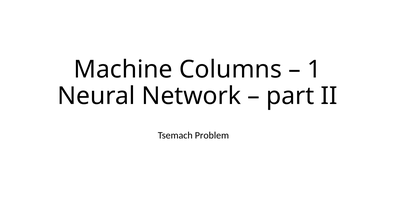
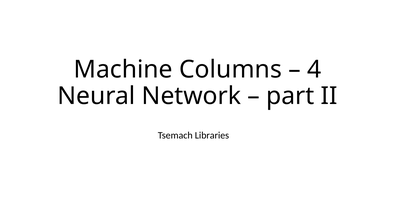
1: 1 -> 4 (314, 69)
Problem: Problem -> Libraries (212, 136)
